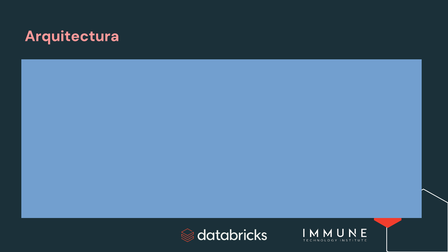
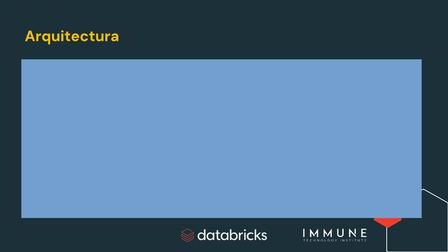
Arquitectura colour: pink -> yellow (72, 36)
